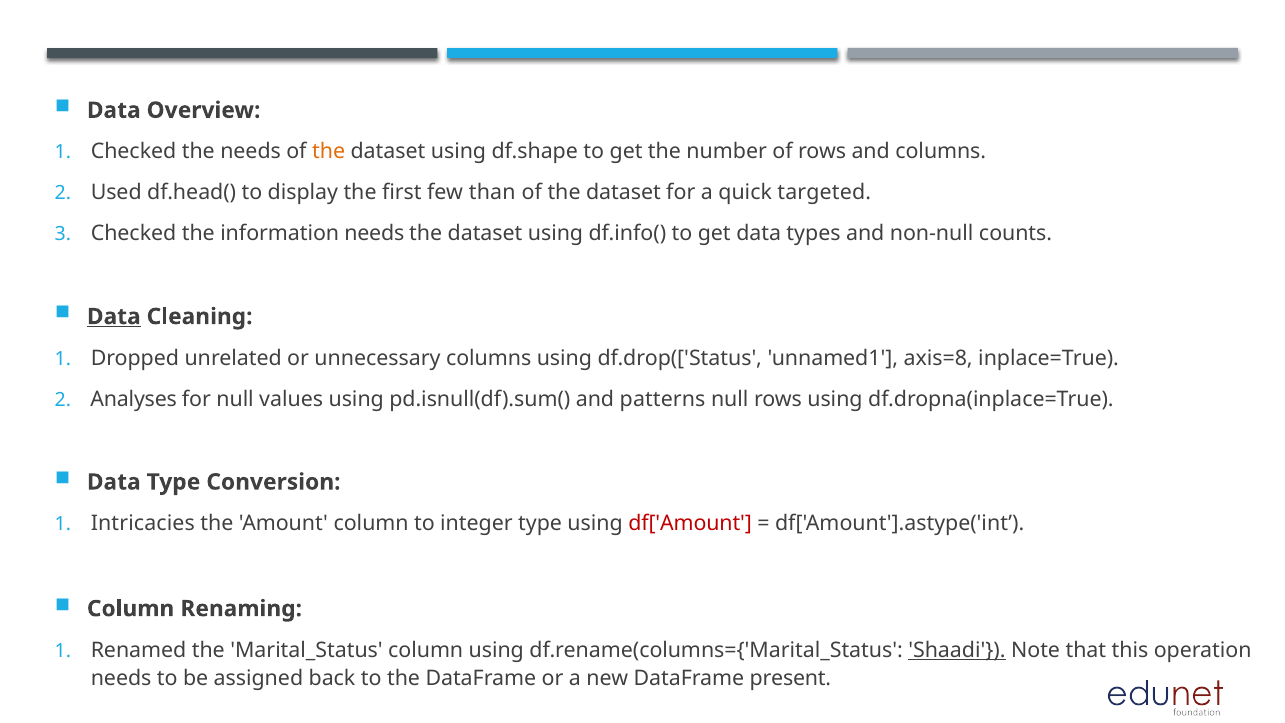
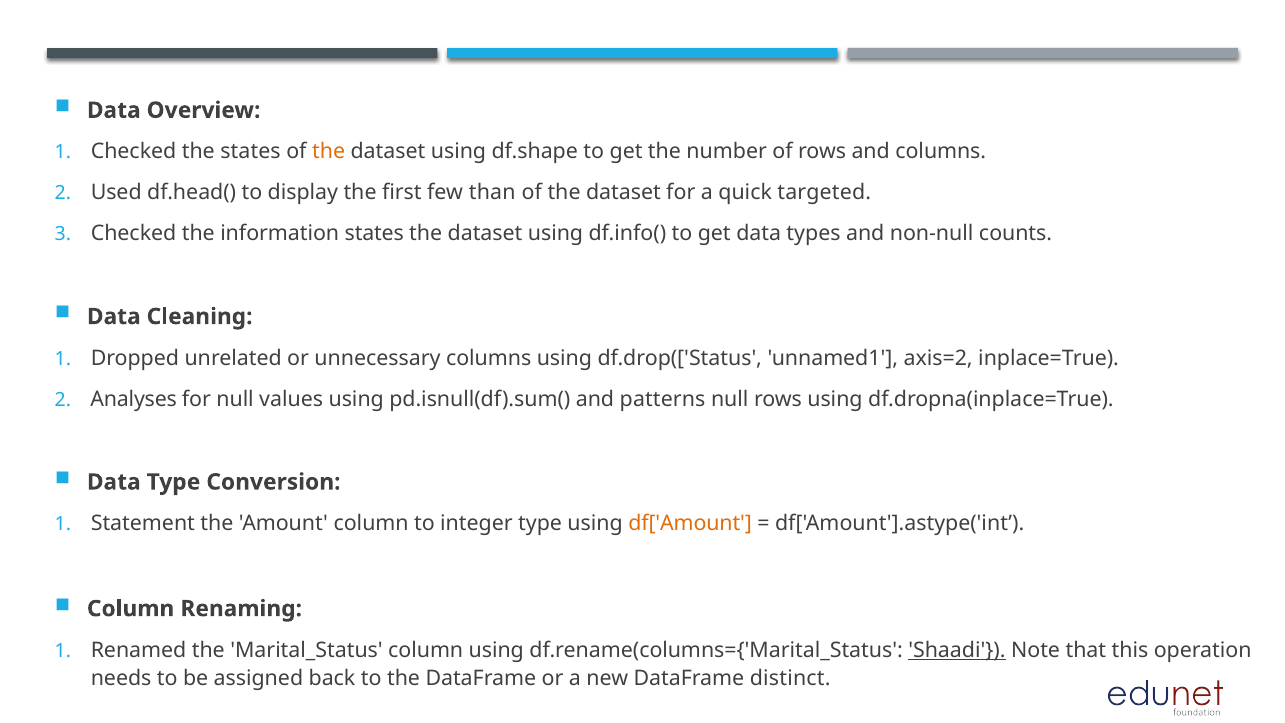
the needs: needs -> states (251, 152)
information needs: needs -> states (374, 233)
Data underline: present -> none (114, 317)
axis=8: axis=8 -> axis=2 (938, 358)
Intricacies: Intricacies -> Statement (143, 523)
df['Amount colour: red -> orange (690, 523)
present: present -> distinct (790, 678)
